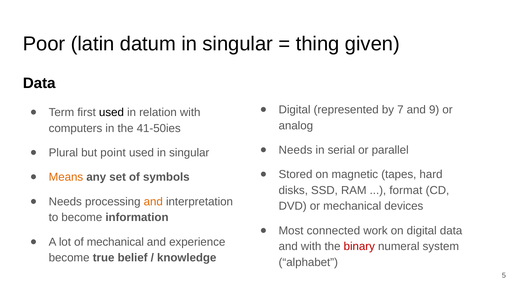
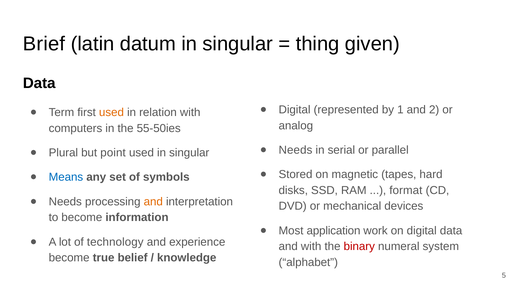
Poor: Poor -> Brief (44, 44)
7: 7 -> 1 (400, 110)
9: 9 -> 2 (434, 110)
used colour: black -> orange (111, 113)
41-50ies: 41-50ies -> 55-50ies (159, 128)
Means colour: orange -> blue (66, 177)
connected: connected -> application (333, 231)
of mechanical: mechanical -> technology (115, 242)
